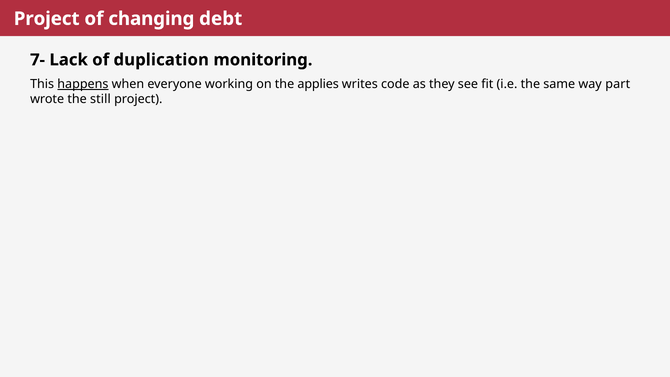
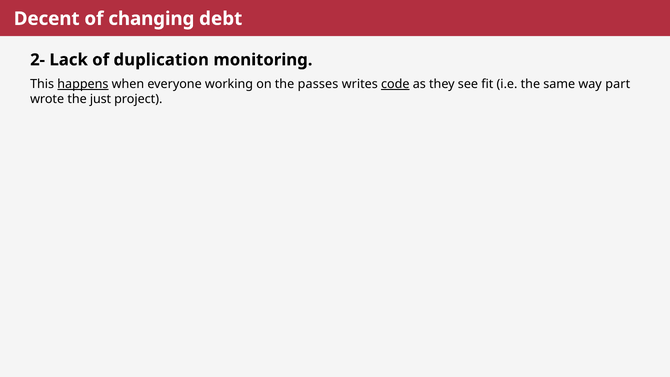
Project: Project -> Decent (47, 19)
7-: 7- -> 2- (38, 60)
applies: applies -> passes (318, 84)
code underline: none -> present (395, 84)
still: still -> just (100, 99)
